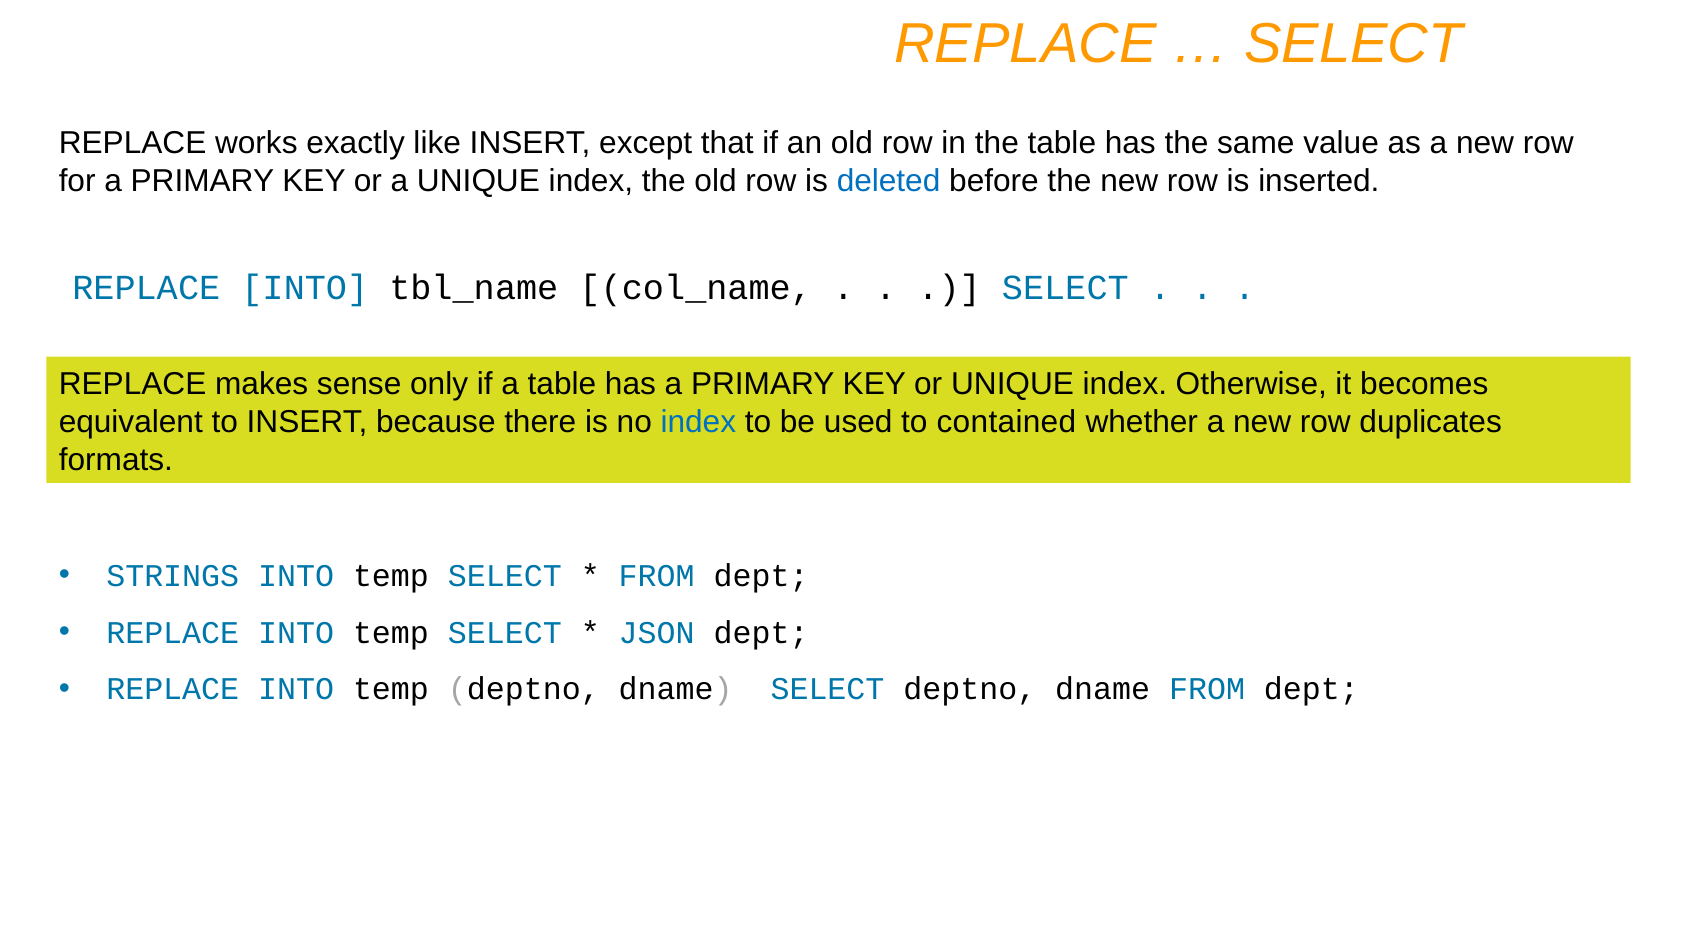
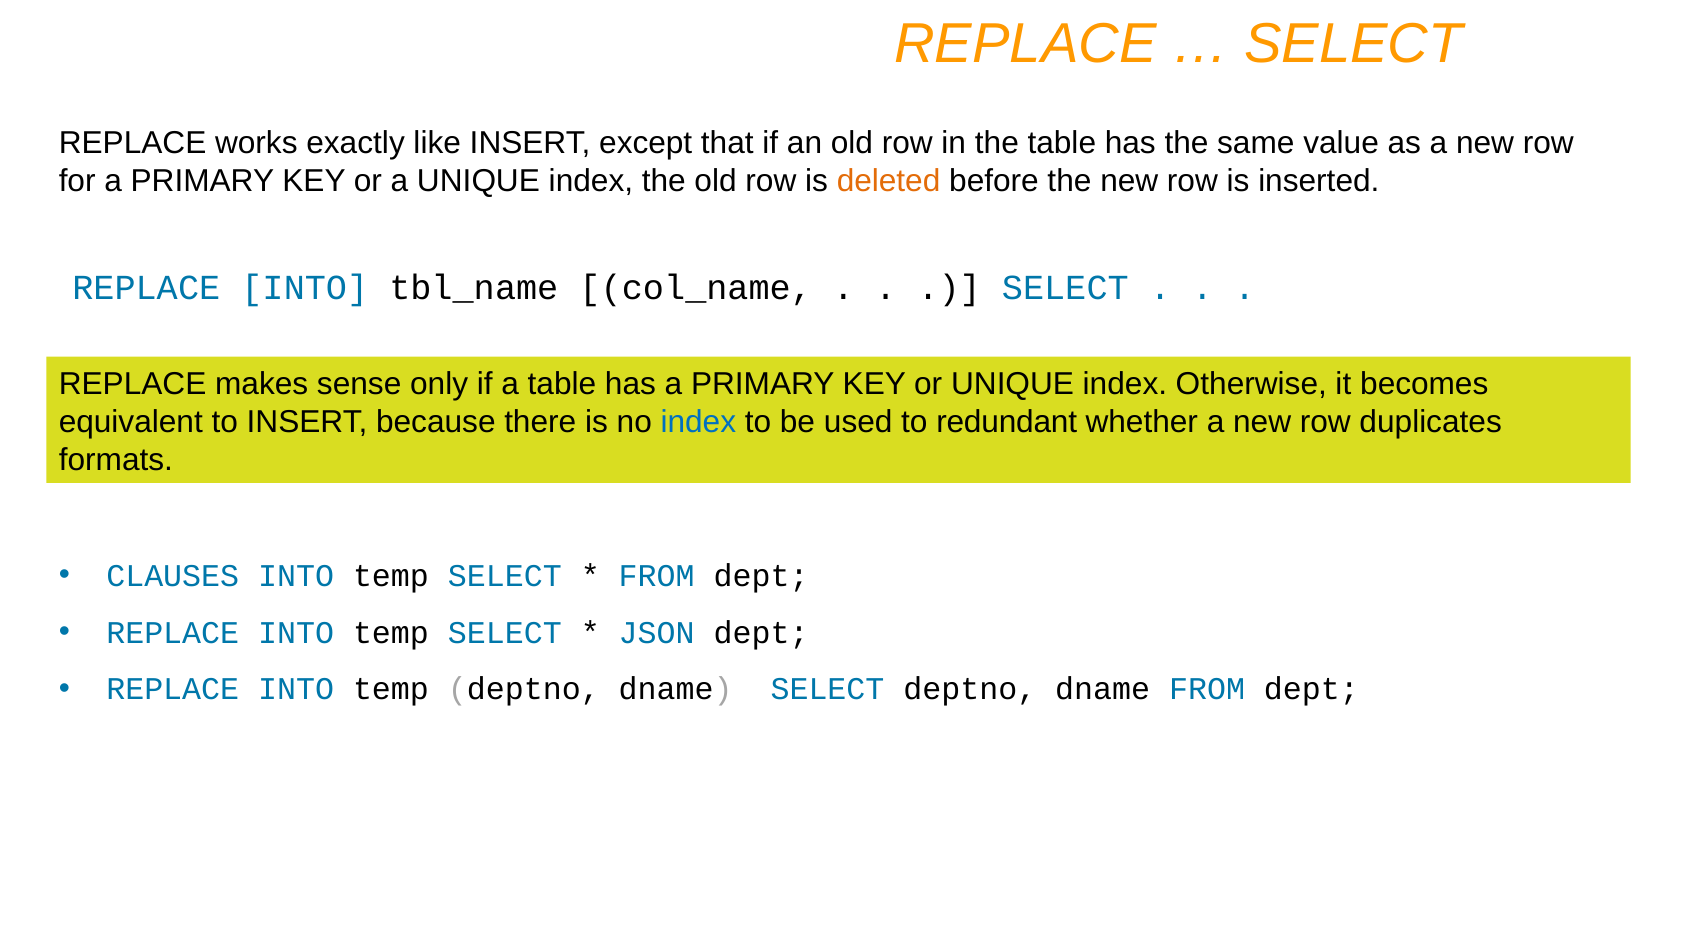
deleted colour: blue -> orange (889, 181)
contained: contained -> redundant (1007, 422)
STRINGS: STRINGS -> CLAUSES (173, 576)
